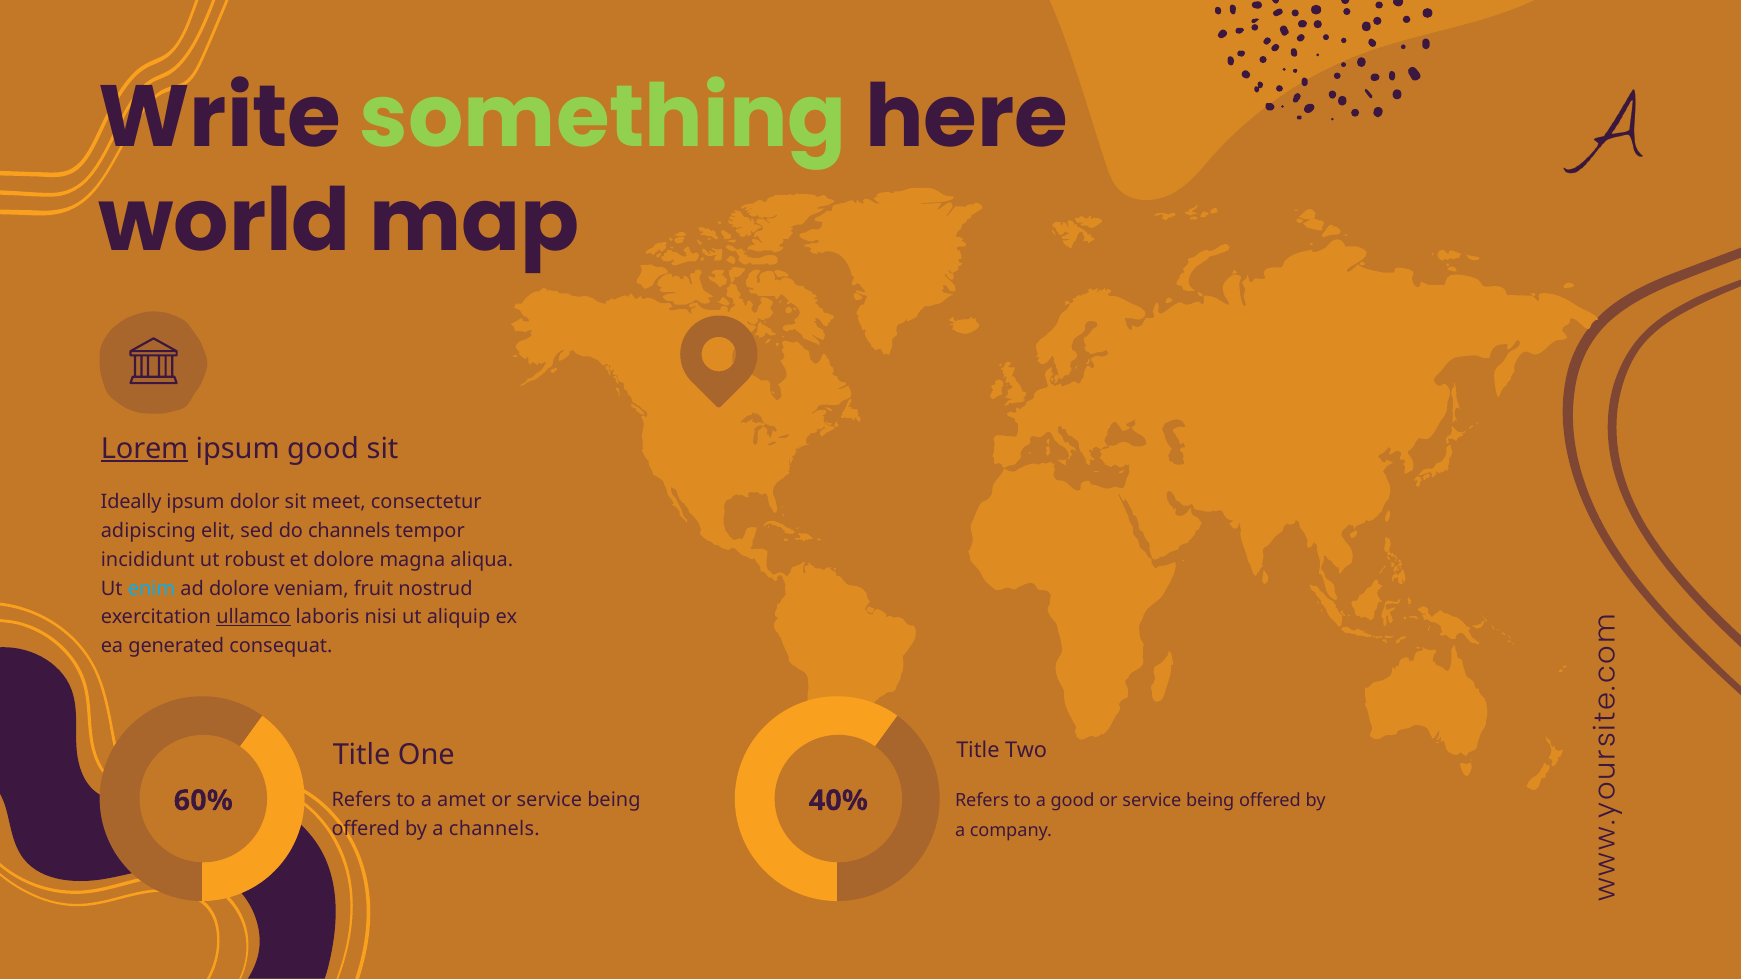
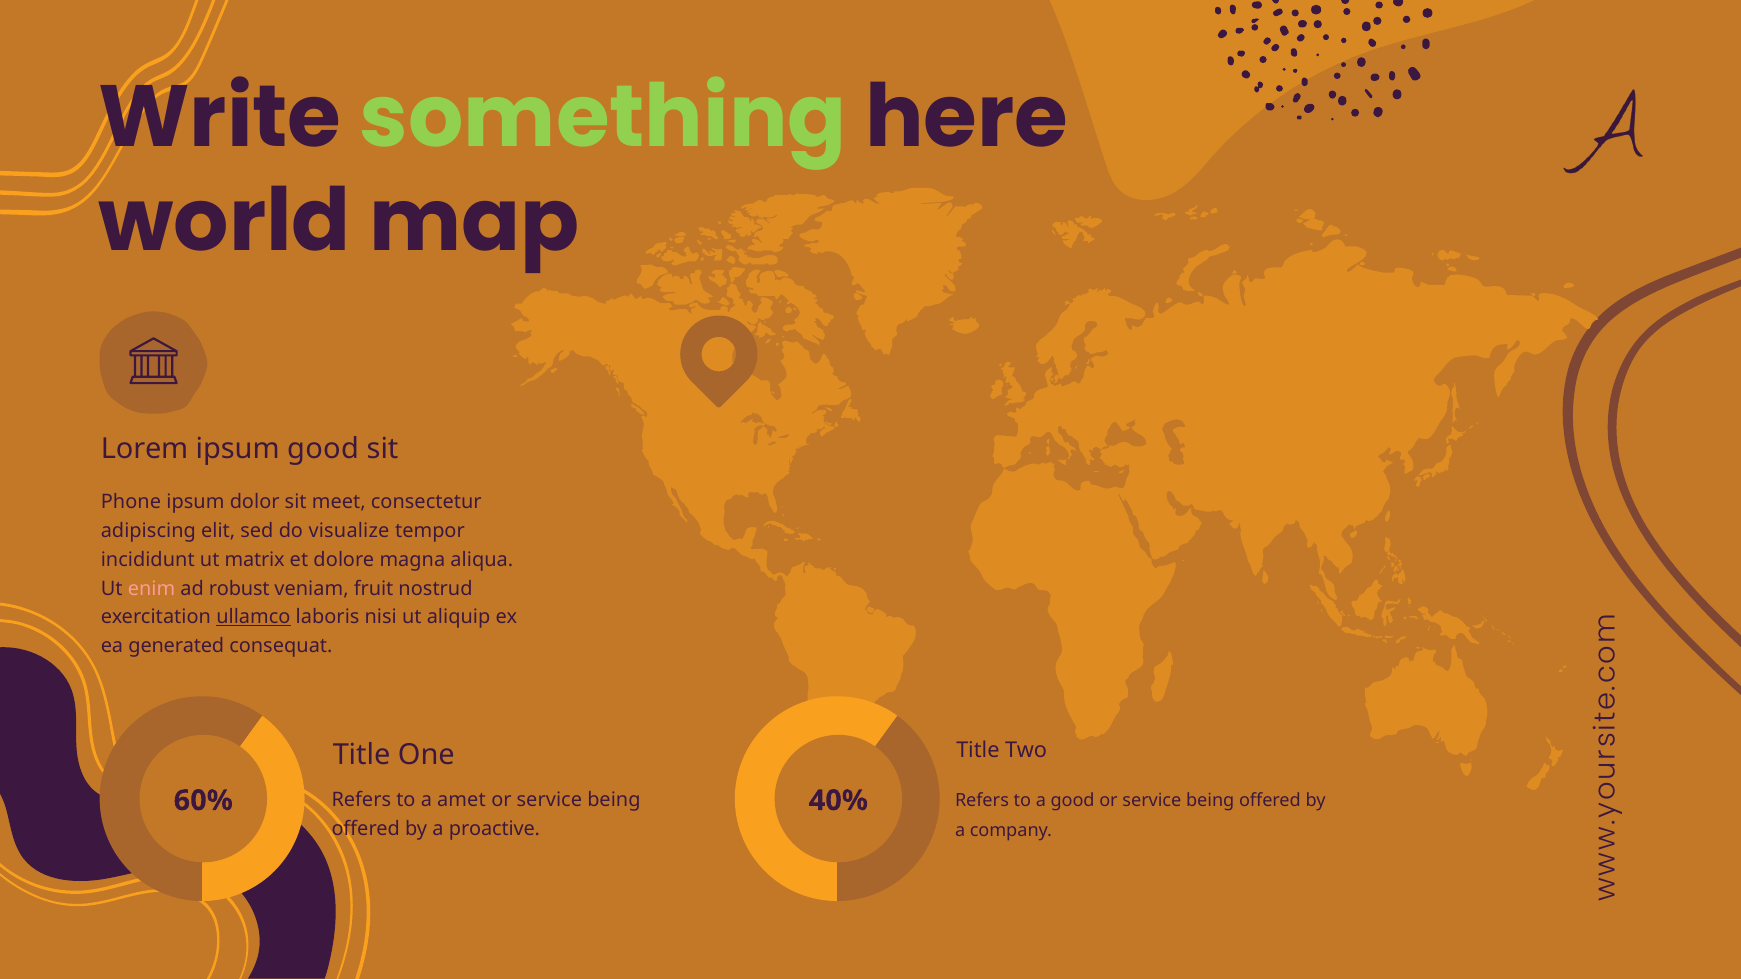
Lorem underline: present -> none (145, 449)
Ideally: Ideally -> Phone (131, 502)
do channels: channels -> visualize (349, 531)
robust: robust -> matrix (255, 560)
enim colour: light blue -> pink (151, 589)
ad dolore: dolore -> robust (239, 589)
a channels: channels -> proactive (494, 829)
